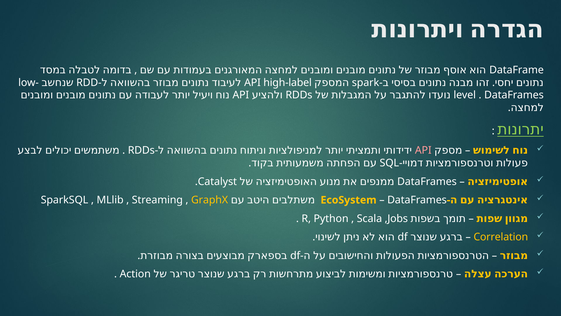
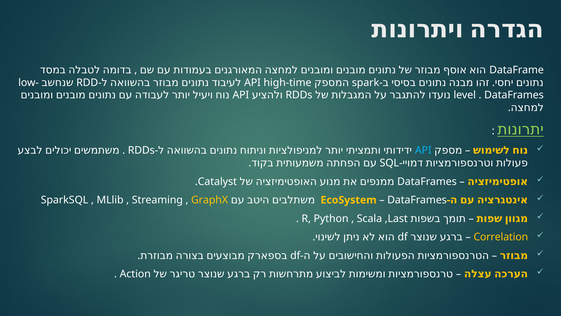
high-label: high-label -> high-time (288, 82)
API colour: pink -> light blue (423, 150)
,Jobs: ,Jobs -> ,Last (396, 218)
